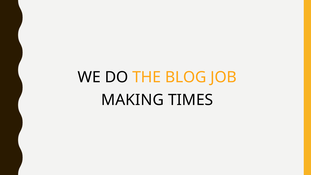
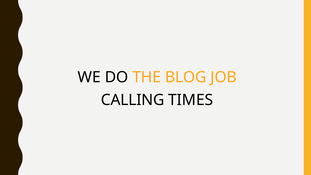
MAKING: MAKING -> CALLING (133, 100)
